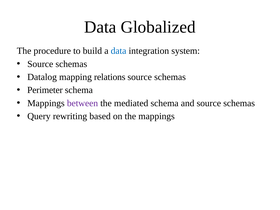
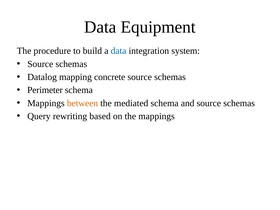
Globalized: Globalized -> Equipment (158, 27)
relations: relations -> concrete (110, 77)
between colour: purple -> orange (82, 103)
